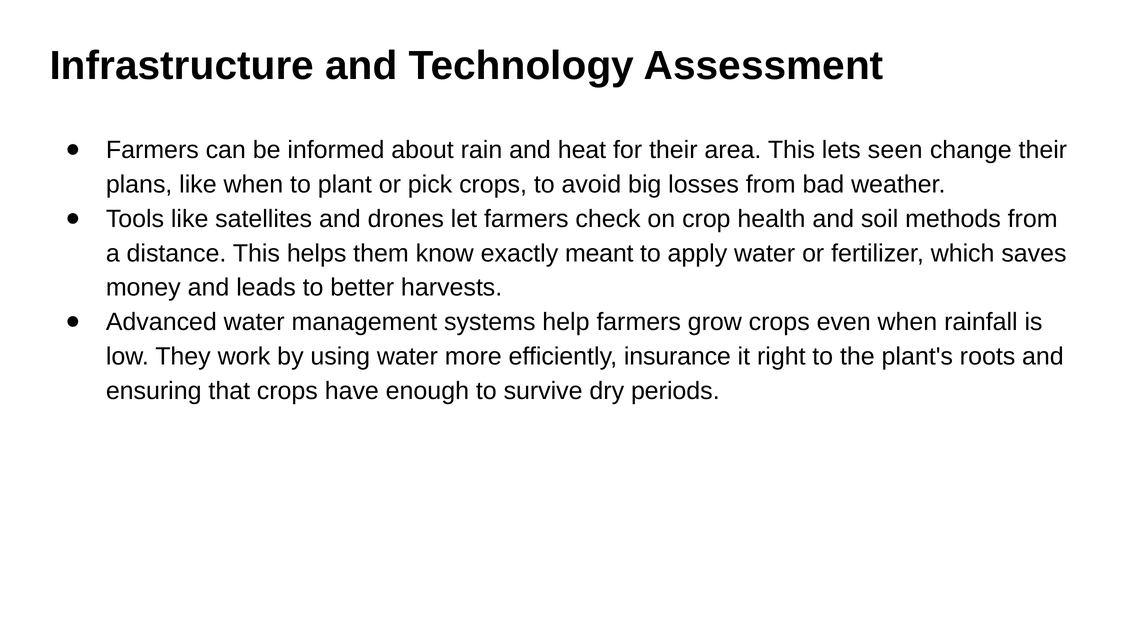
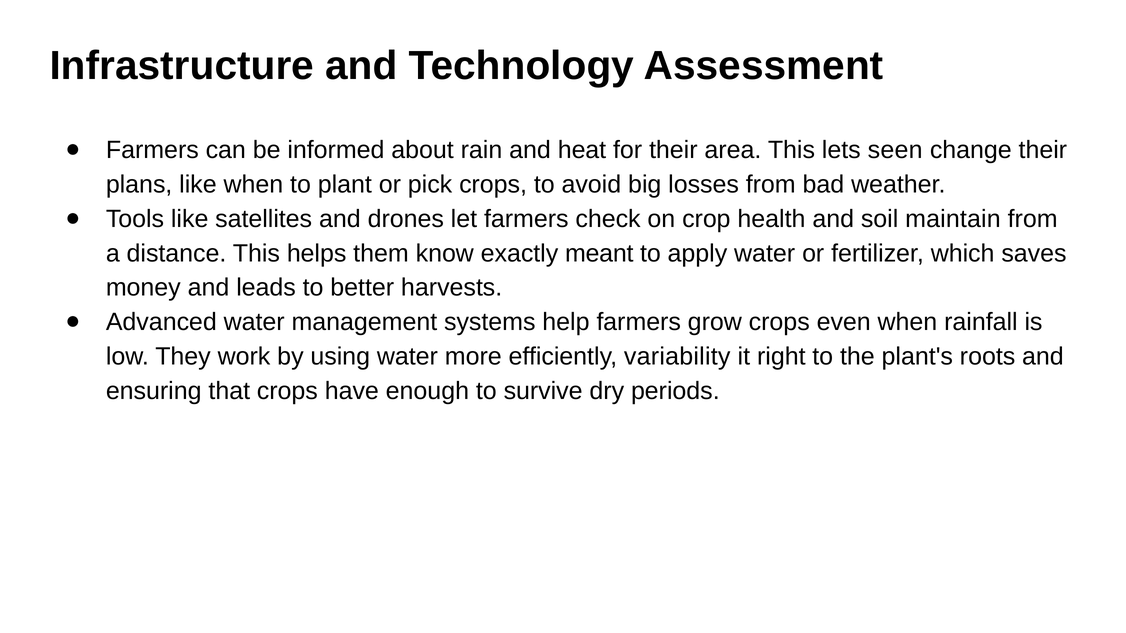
methods: methods -> maintain (953, 219)
insurance: insurance -> variability (677, 357)
